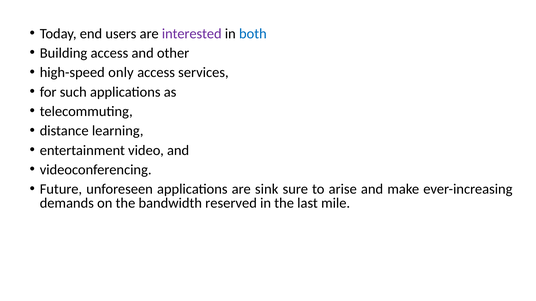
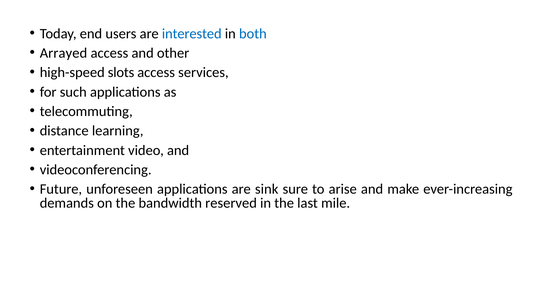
interested colour: purple -> blue (192, 34)
Building: Building -> Arrayed (63, 53)
only: only -> slots (121, 73)
